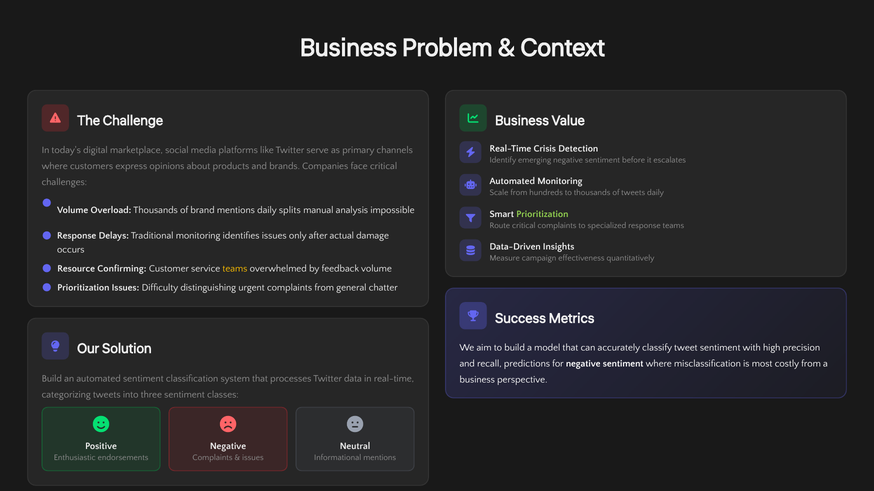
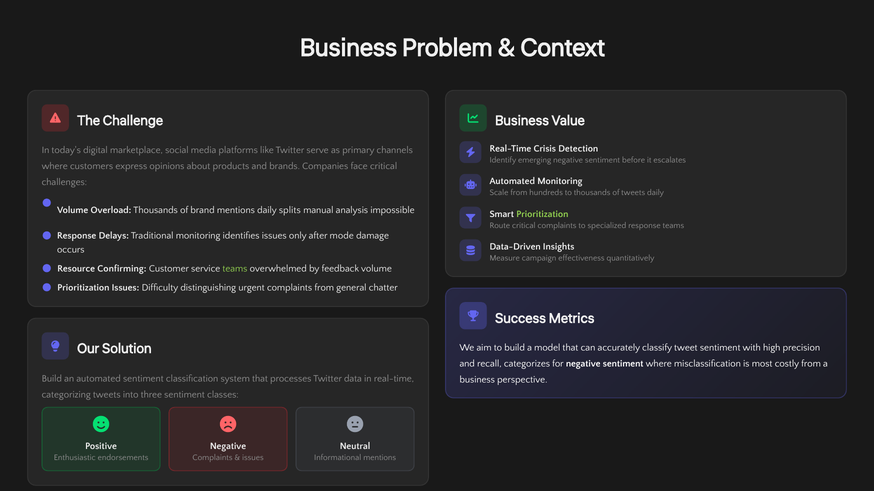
actual: actual -> mode (342, 236)
teams colour: yellow -> light green (235, 269)
predictions: predictions -> categorizes (527, 364)
